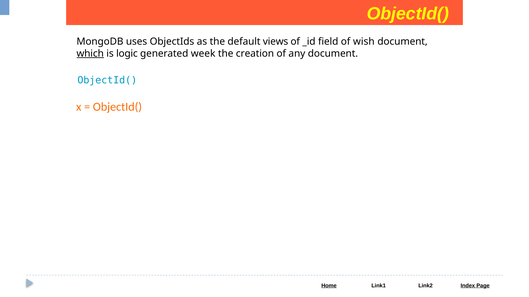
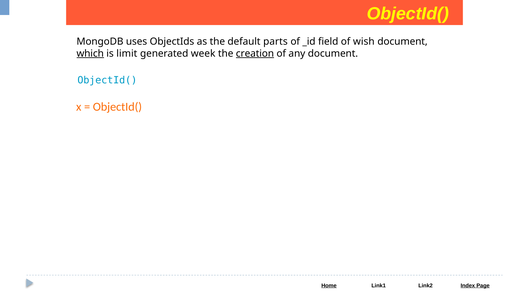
views: views -> parts (275, 42)
logic: logic -> limit (127, 54)
creation underline: none -> present (255, 54)
